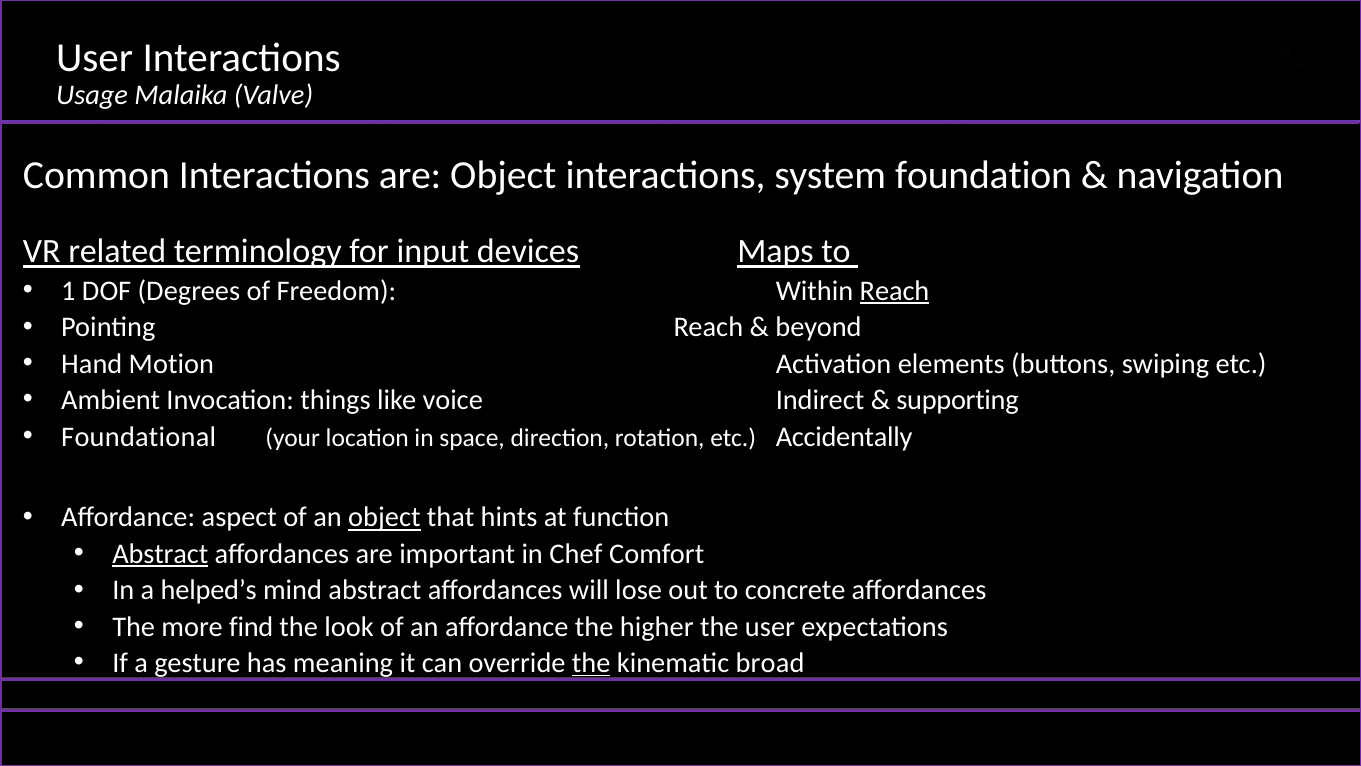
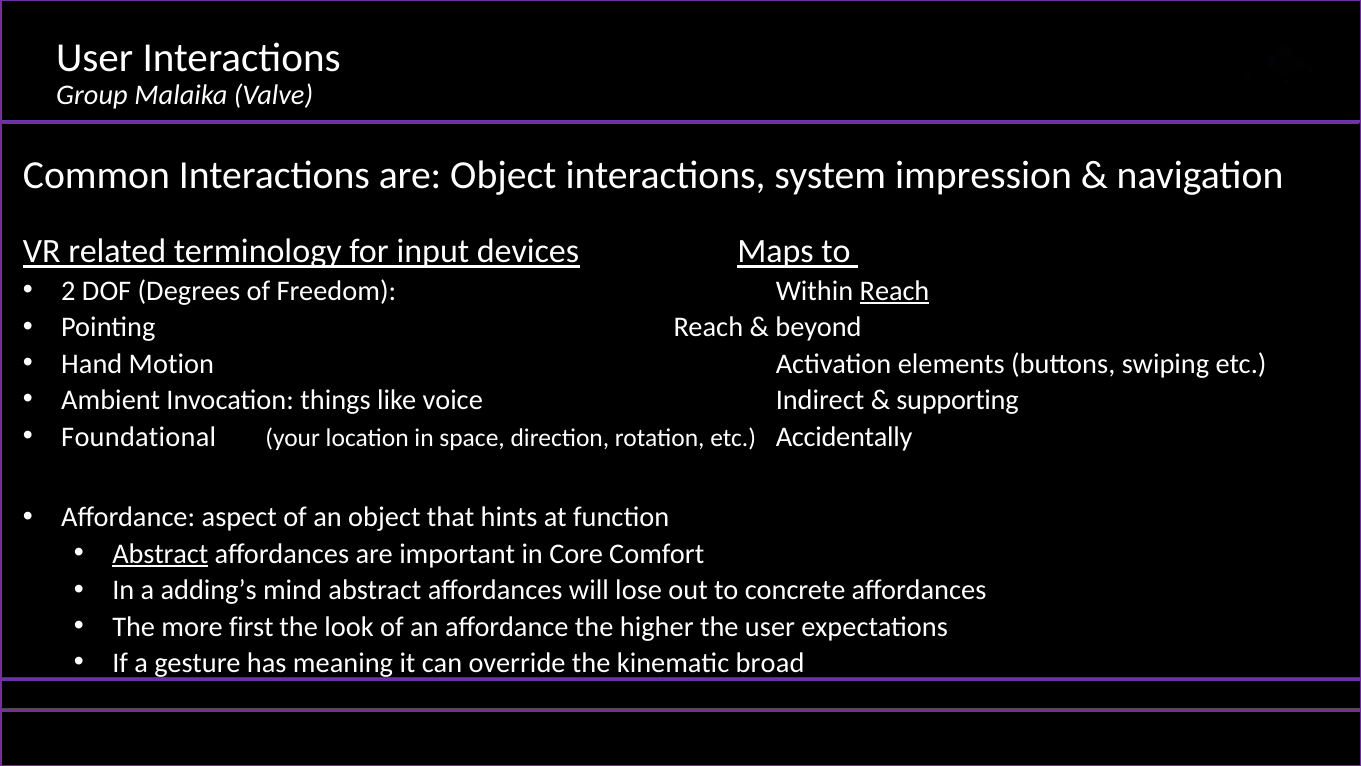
Usage: Usage -> Group (92, 95)
foundation: foundation -> impression (984, 176)
1: 1 -> 2 (68, 291)
object underline: present -> none (384, 517)
Chef: Chef -> Core (576, 554)
helped’s: helped’s -> adding’s (209, 590)
find: find -> first (251, 626)
the underline: present -> none (591, 663)
